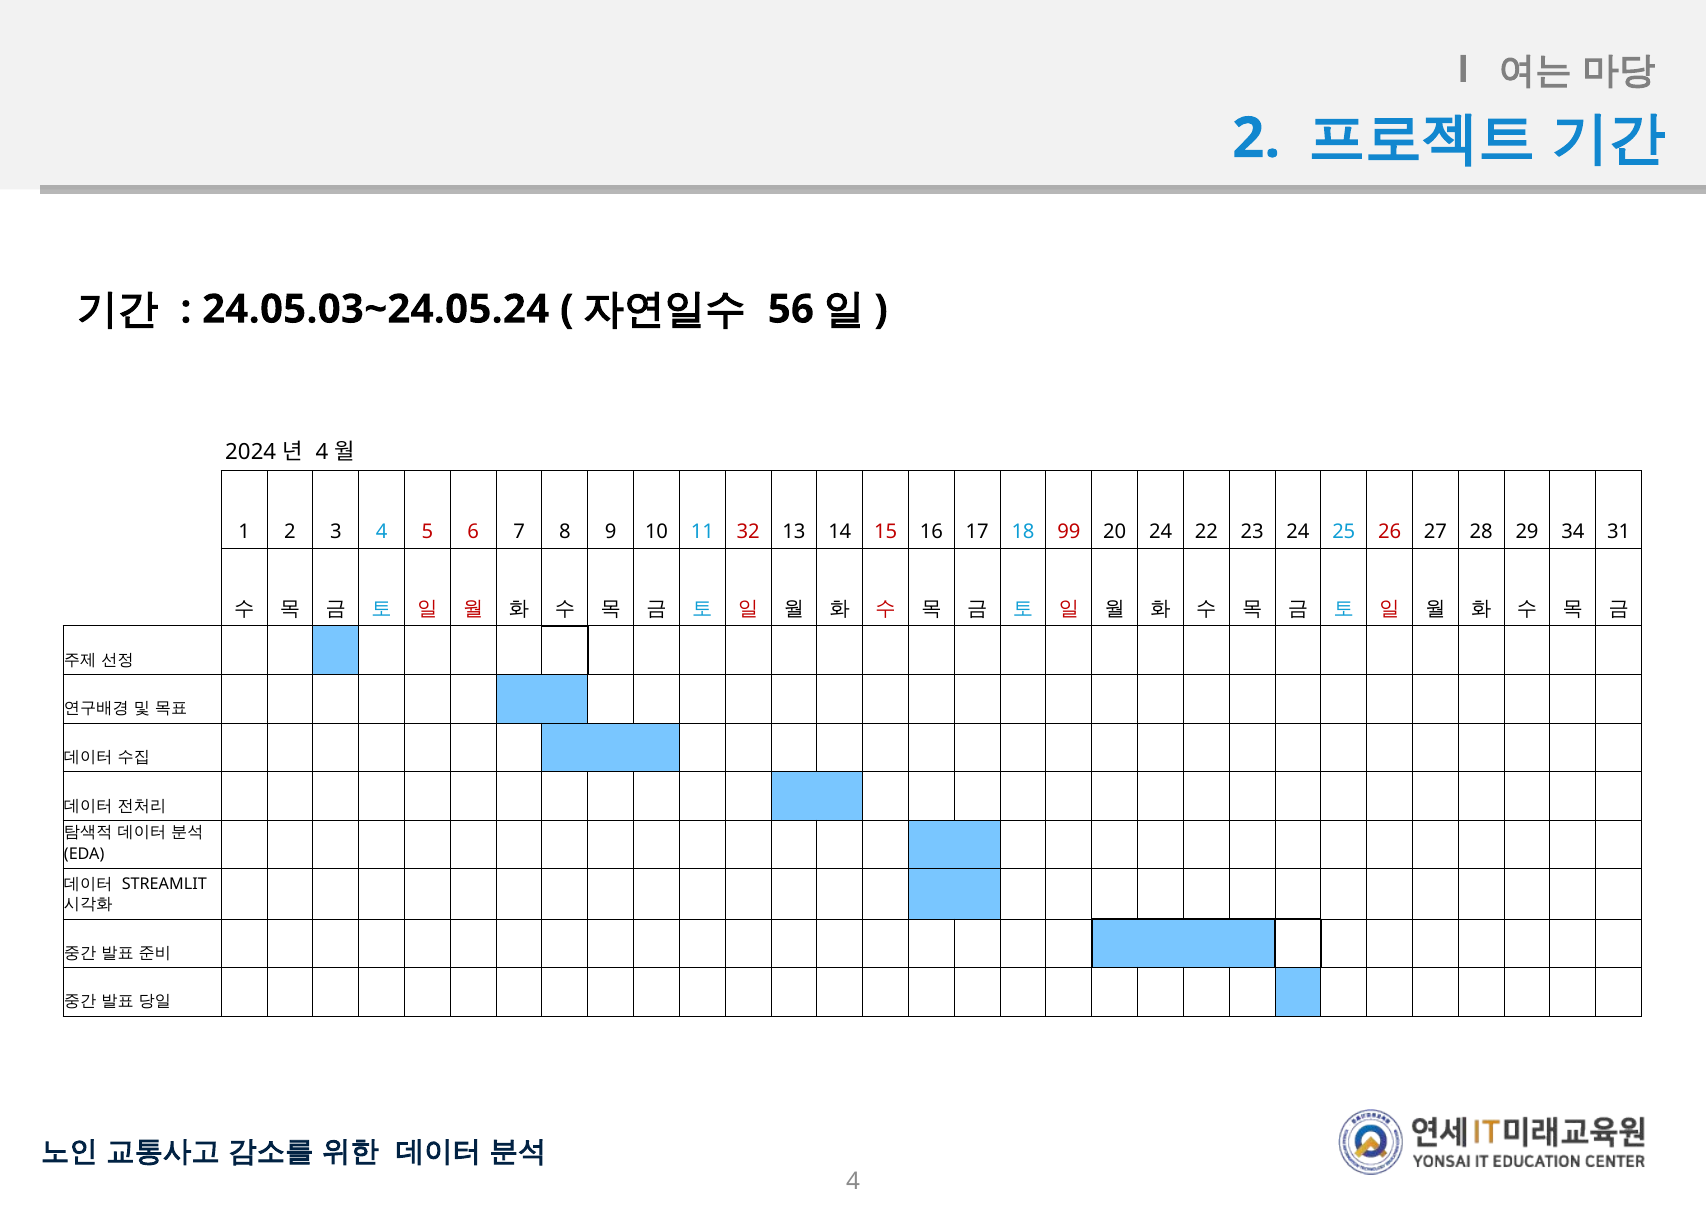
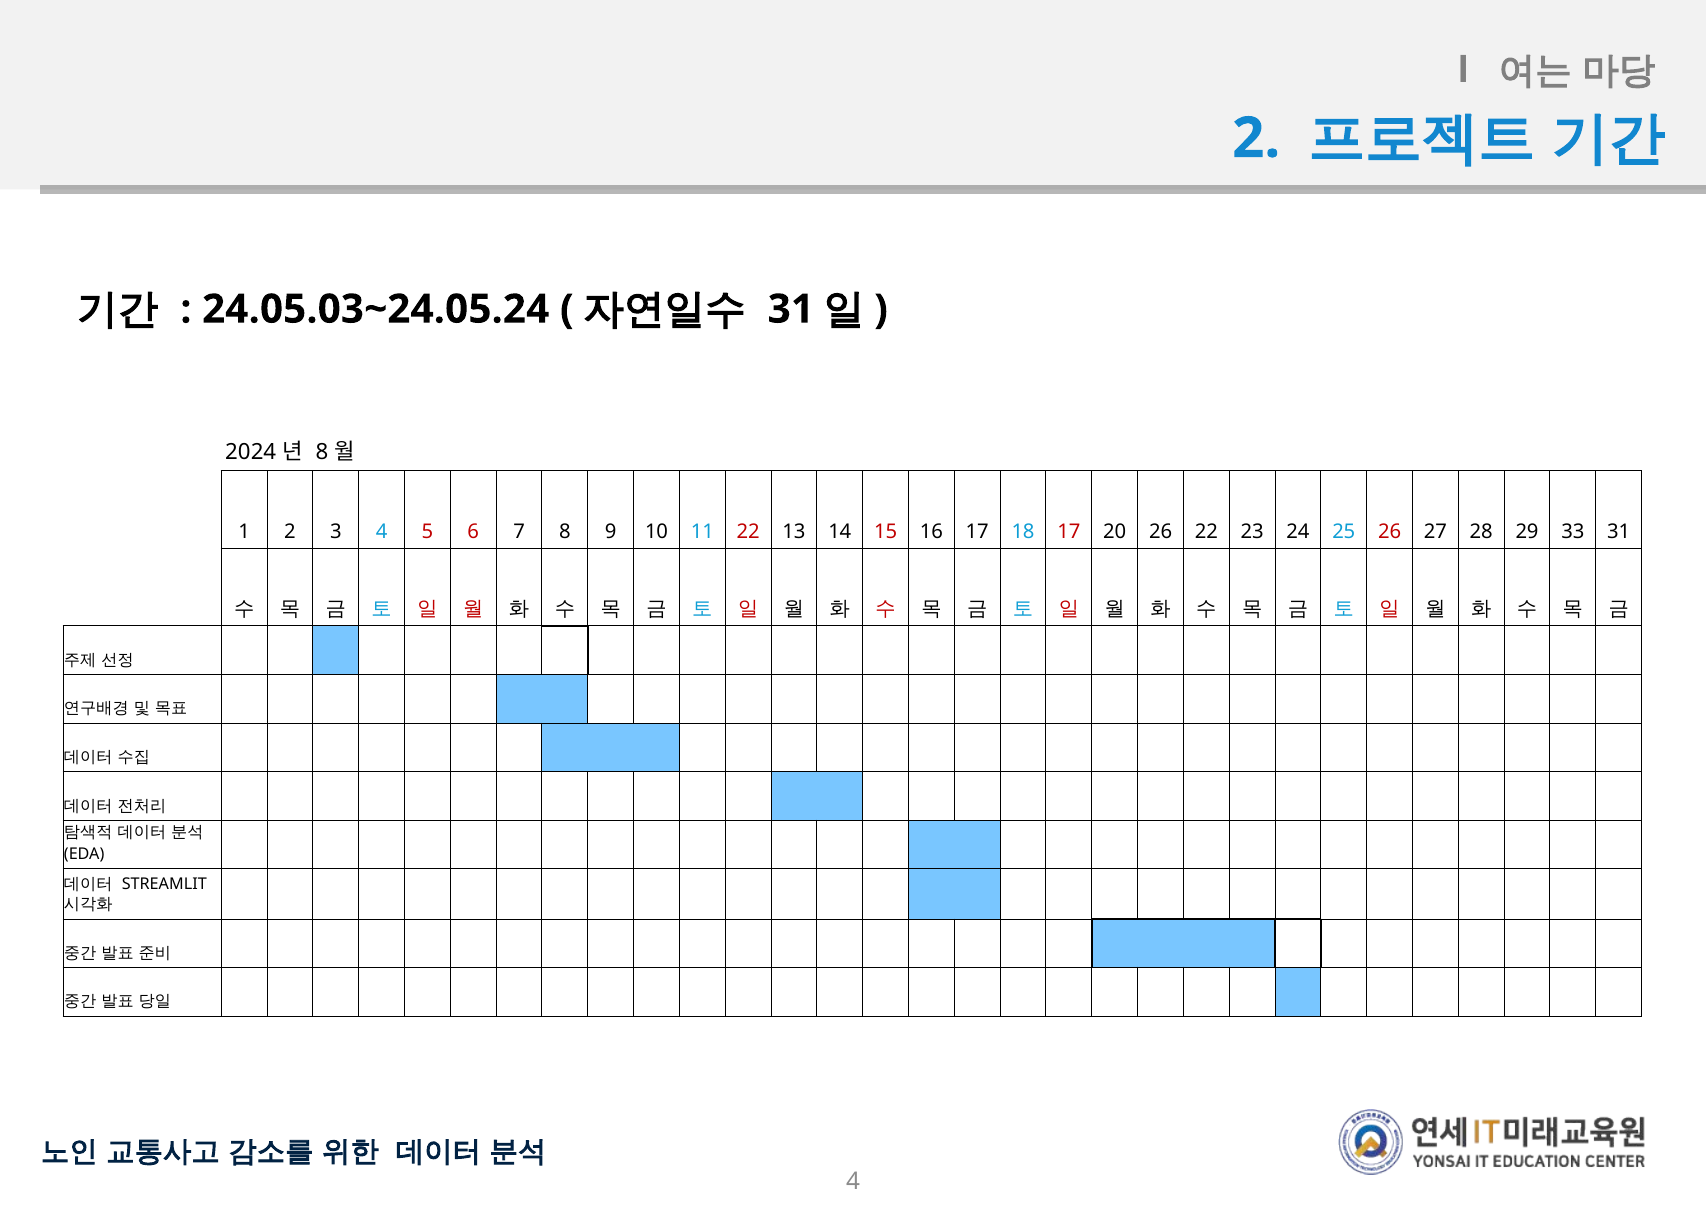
56: 56 -> 31 (791, 309)
4: 4 -> 8 (322, 452)
11 32: 32 -> 22 (748, 532)
18 99: 99 -> 17 (1069, 532)
20 24: 24 -> 26 (1161, 532)
34: 34 -> 33 (1573, 532)
